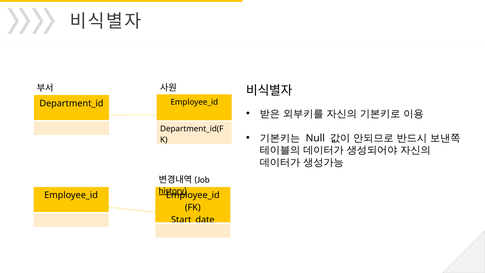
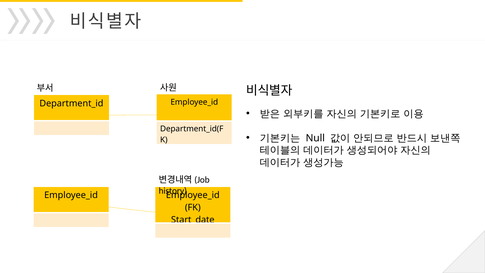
history underline: present -> none (173, 191)
